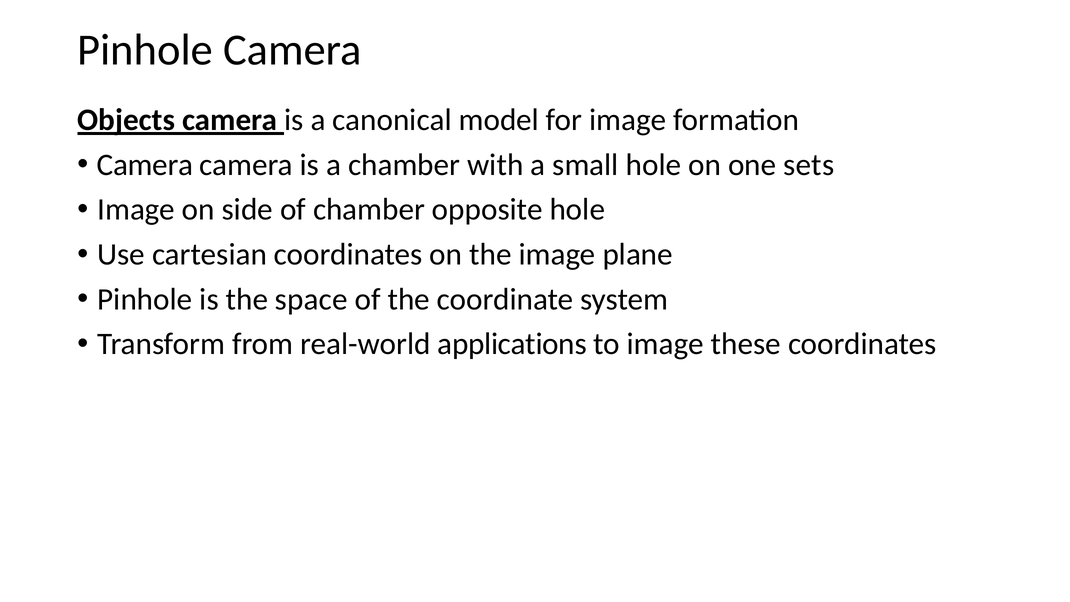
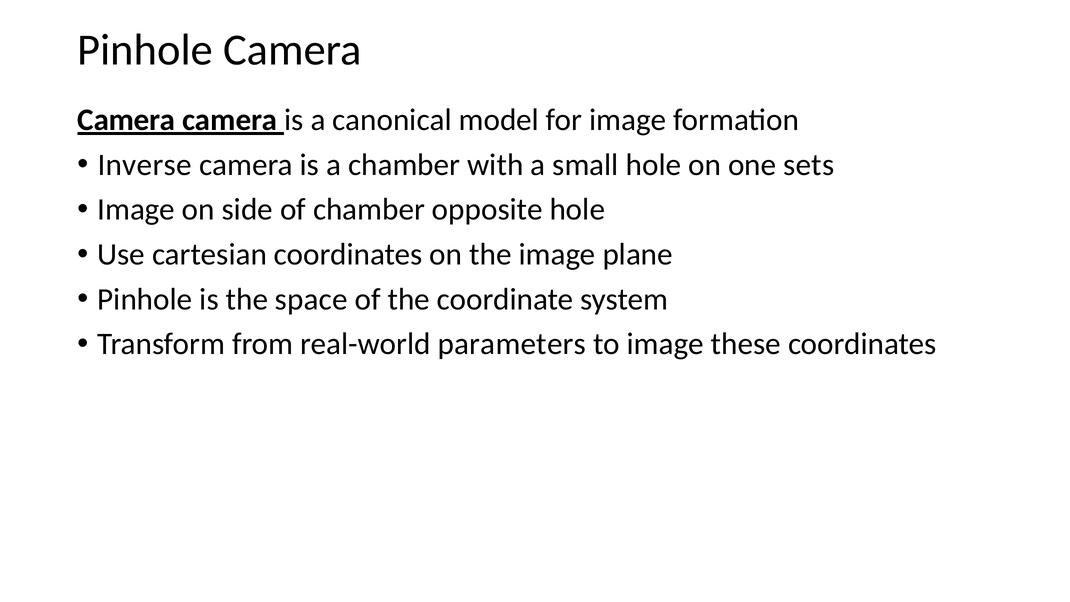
Objects: Objects -> Camera (126, 120)
Camera: Camera -> Inverse (145, 165)
applications: applications -> parameters (512, 344)
